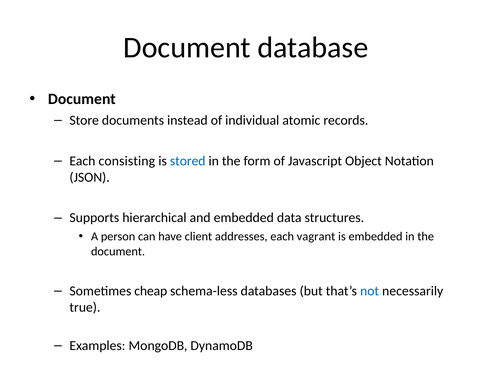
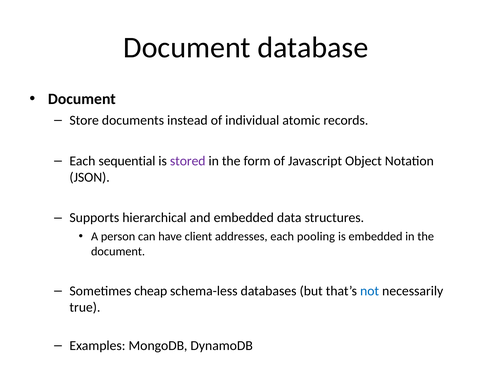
consisting: consisting -> sequential (127, 161)
stored colour: blue -> purple (188, 161)
vagrant: vagrant -> pooling (316, 237)
